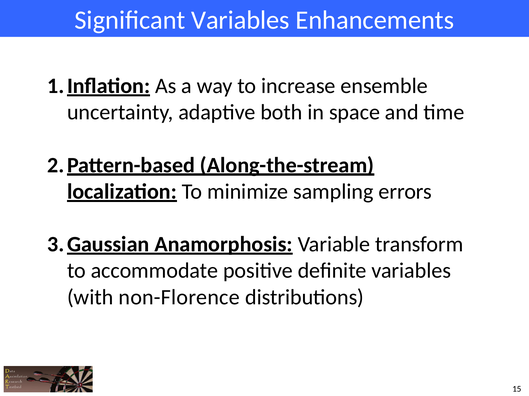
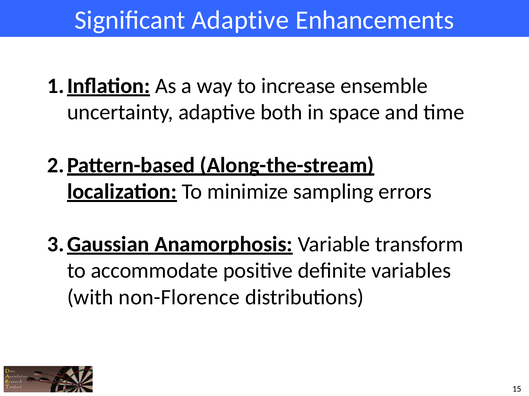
Significant Variables: Variables -> Adaptive (240, 20)
